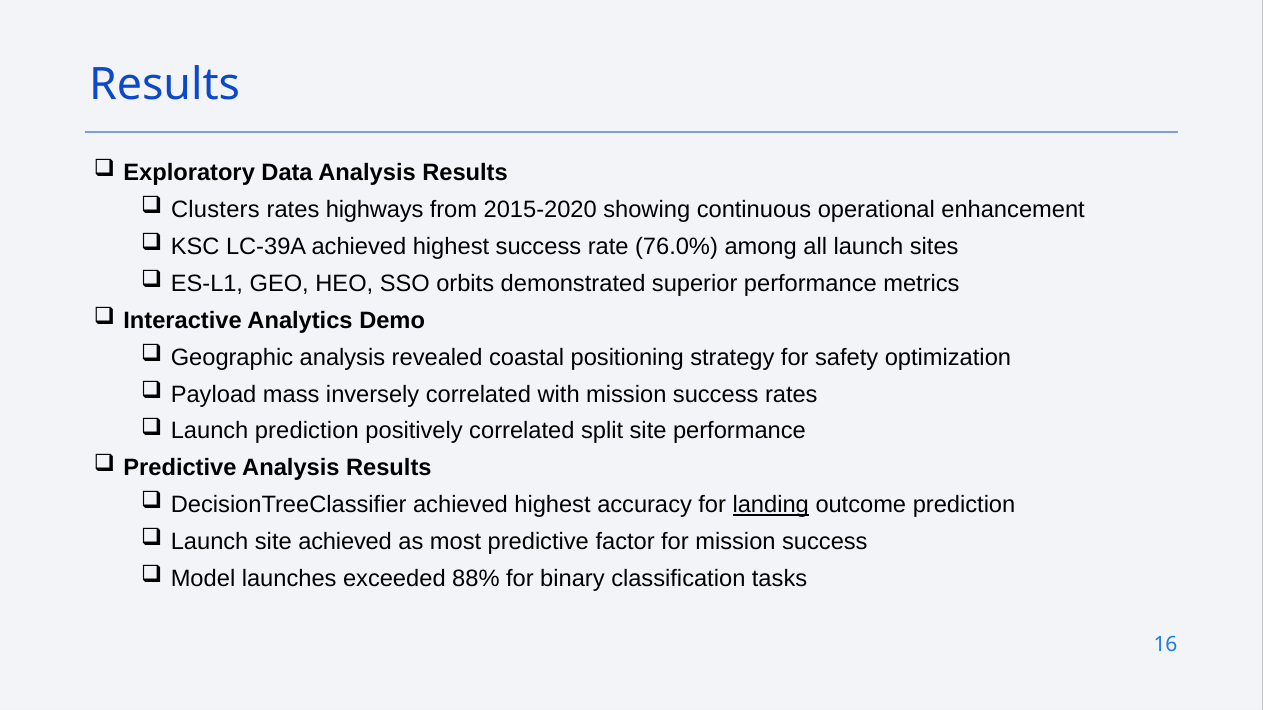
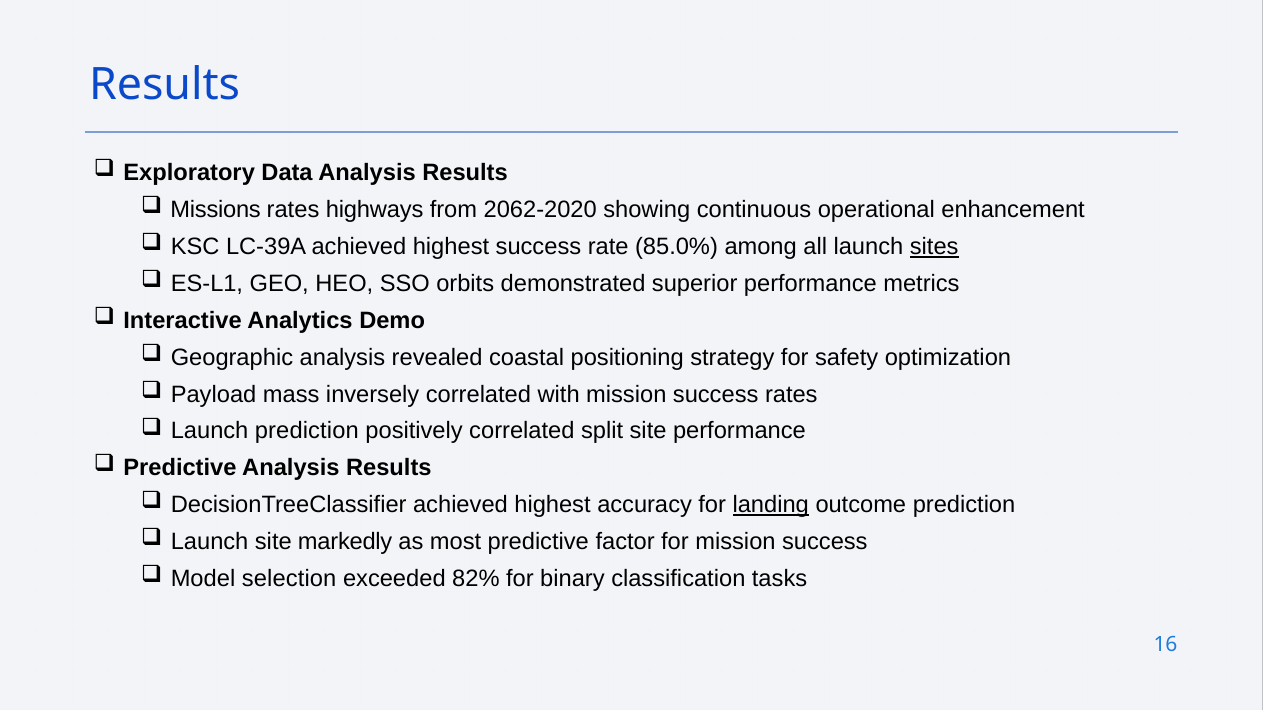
Clusters: Clusters -> Missions (216, 210)
2015-2020: 2015-2020 -> 2062-2020 (540, 210)
76.0%: 76.0% -> 85.0% (677, 247)
sites underline: none -> present (934, 247)
site achieved: achieved -> markedly (345, 542)
launches: launches -> selection (289, 579)
88%: 88% -> 82% (476, 579)
